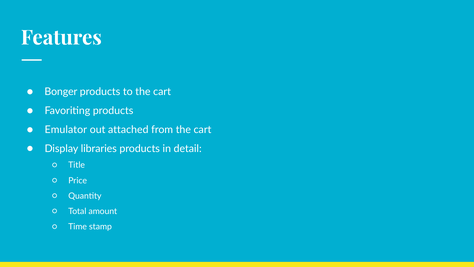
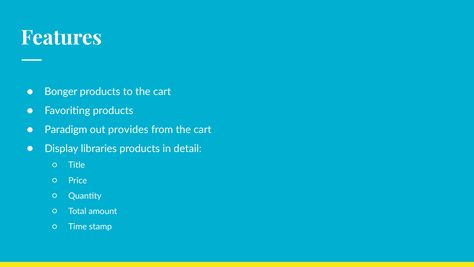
Emulator: Emulator -> Paradigm (66, 129)
attached: attached -> provides (128, 129)
